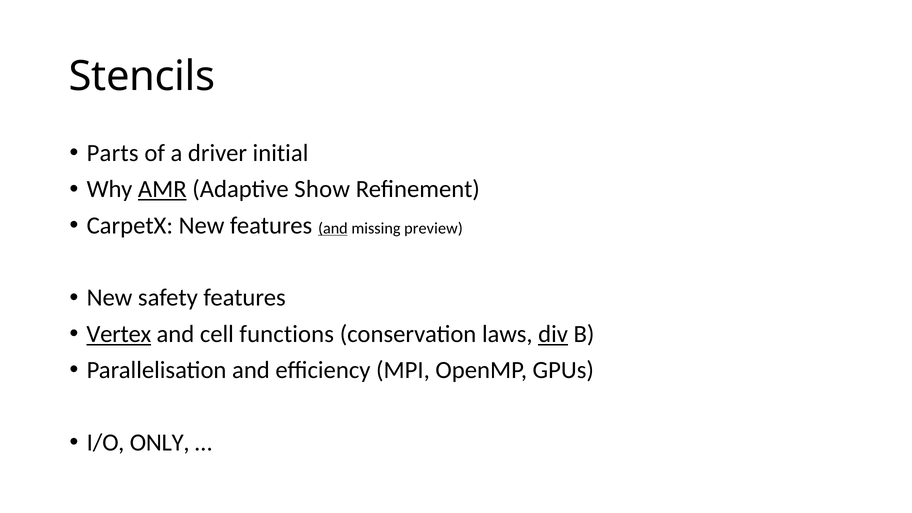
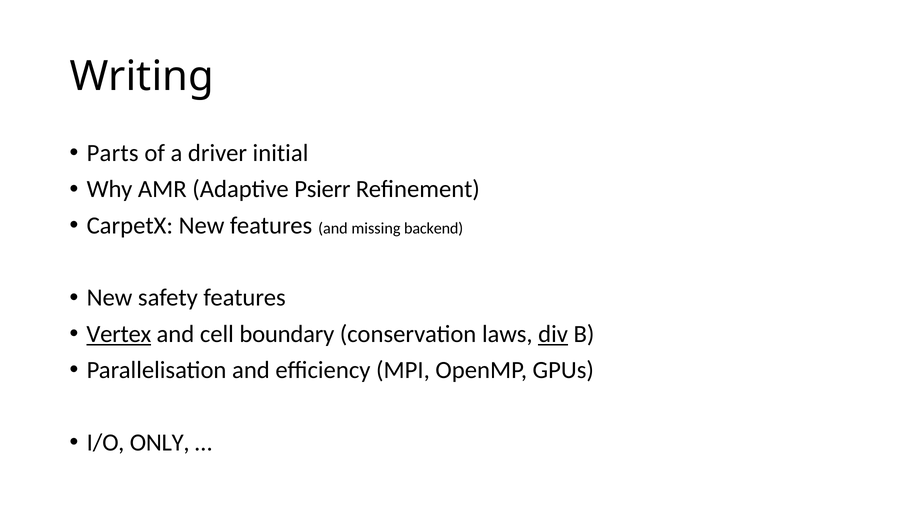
Stencils: Stencils -> Writing (142, 77)
AMR underline: present -> none (162, 189)
Show: Show -> Psierr (322, 189)
and underline: present -> none (333, 228)
preview: preview -> backend (434, 228)
functions: functions -> boundary (287, 334)
